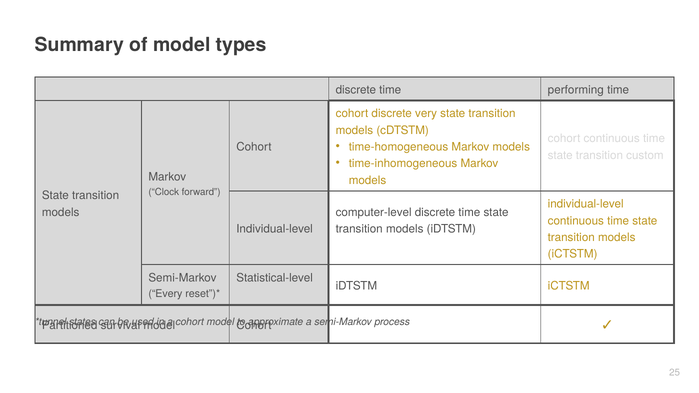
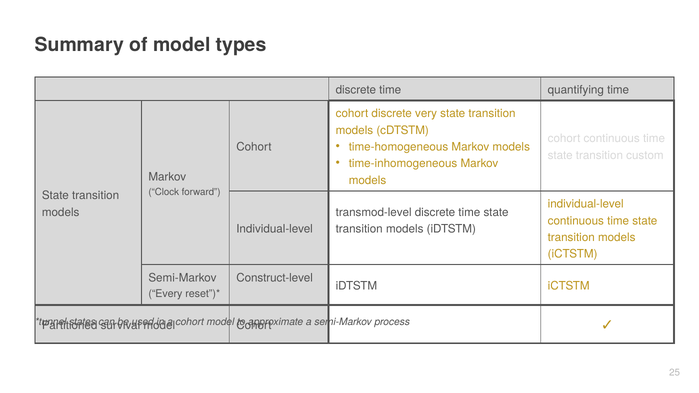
performing: performing -> quantifying (576, 90)
computer-level: computer-level -> transmod-level (374, 212)
Statistical-level: Statistical-level -> Construct-level (275, 278)
